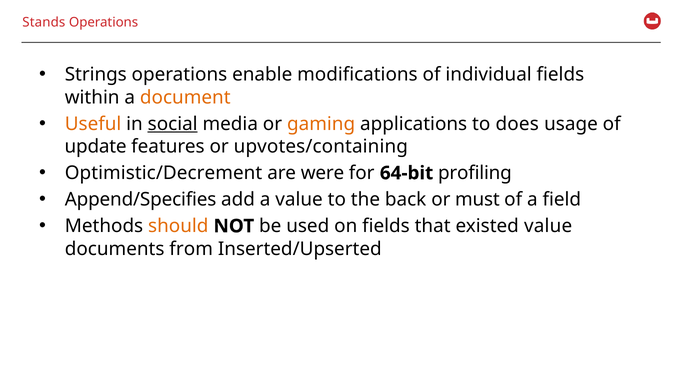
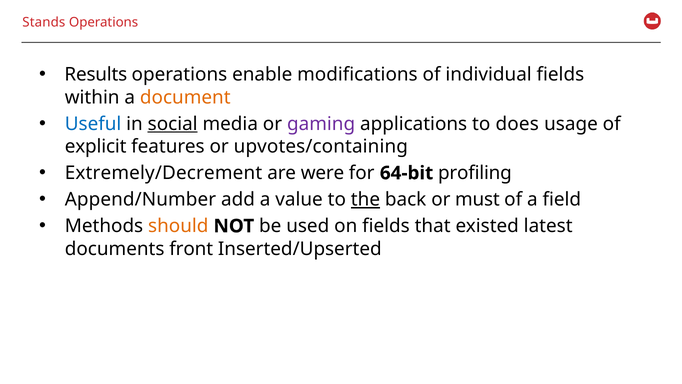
Strings: Strings -> Results (96, 74)
Useful colour: orange -> blue (93, 124)
gaming colour: orange -> purple (321, 124)
update: update -> explicit (96, 146)
Optimistic/Decrement: Optimistic/Decrement -> Extremely/Decrement (163, 173)
Append/Specifies: Append/Specifies -> Append/Number (140, 199)
the underline: none -> present (365, 199)
existed value: value -> latest (548, 226)
from: from -> front (191, 249)
